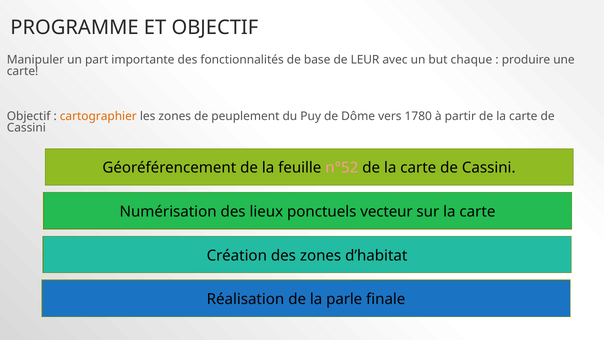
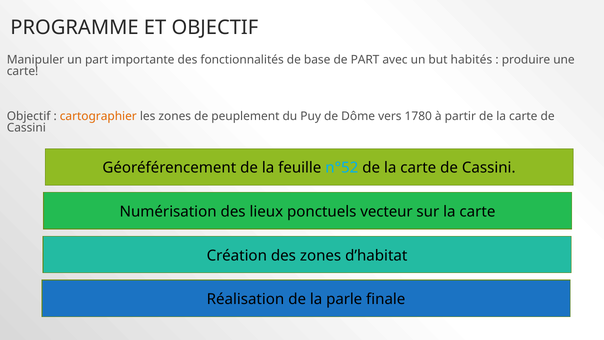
de LEUR: LEUR -> PART (365, 60)
chaque: chaque -> habités (471, 60)
n°52 colour: pink -> light blue (342, 168)
